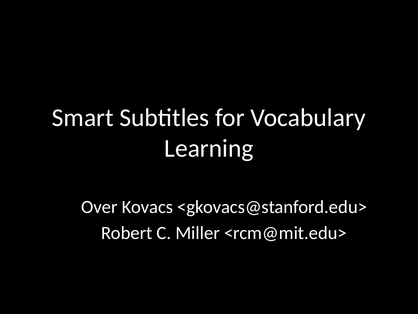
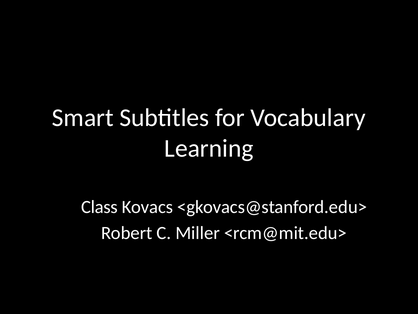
Over: Over -> Class (99, 207)
